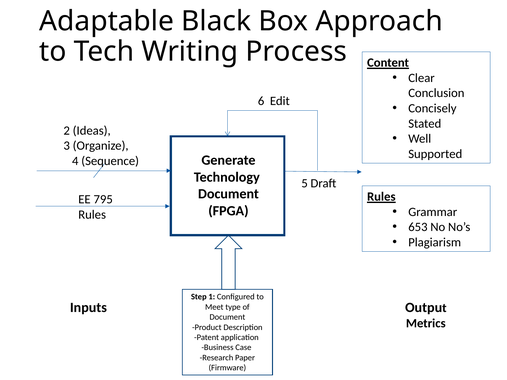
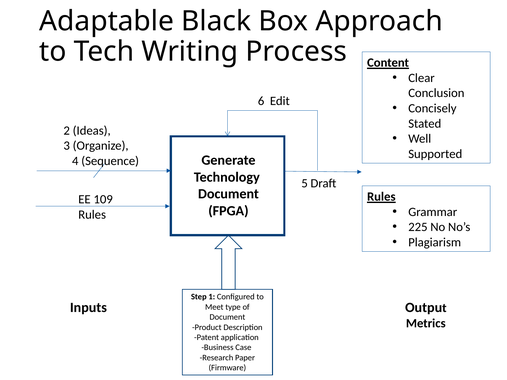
795: 795 -> 109 (103, 199)
653: 653 -> 225 (418, 227)
